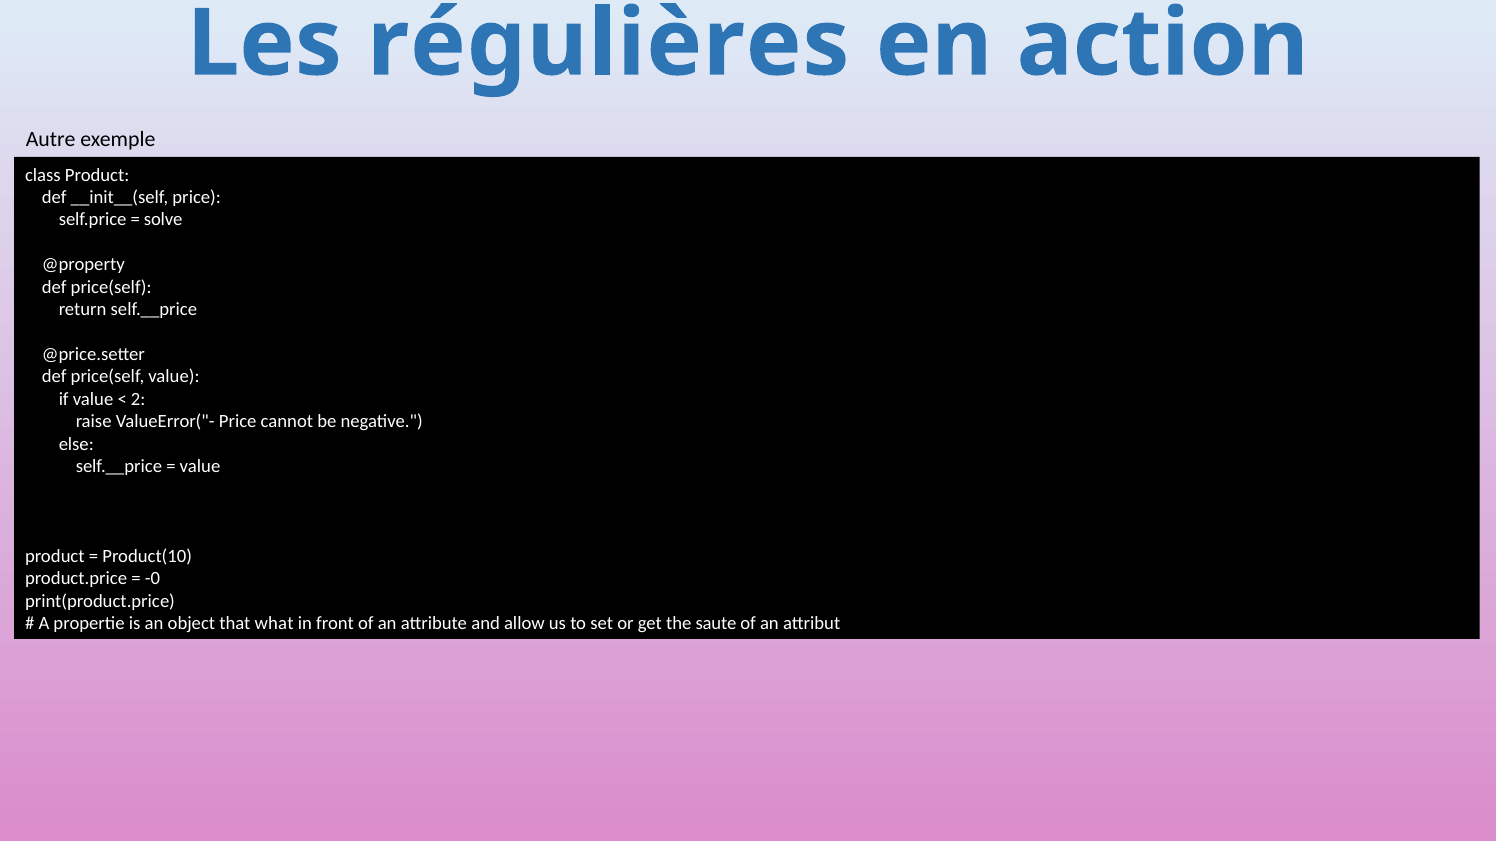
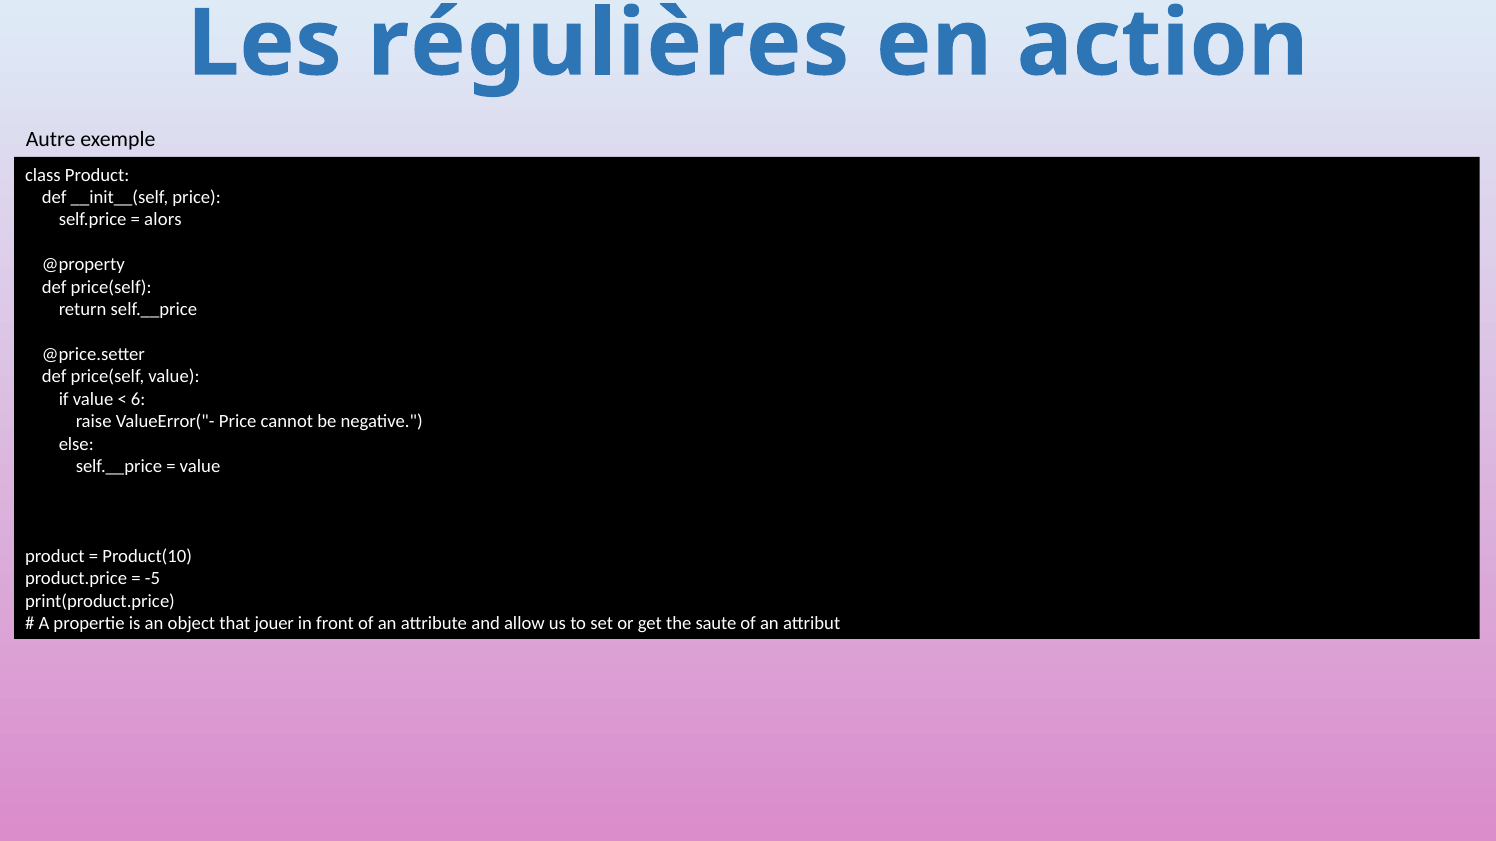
solve: solve -> alors (163, 220)
2: 2 -> 6 (138, 399)
-0: -0 -> -5 (152, 579)
what: what -> jouer (274, 624)
